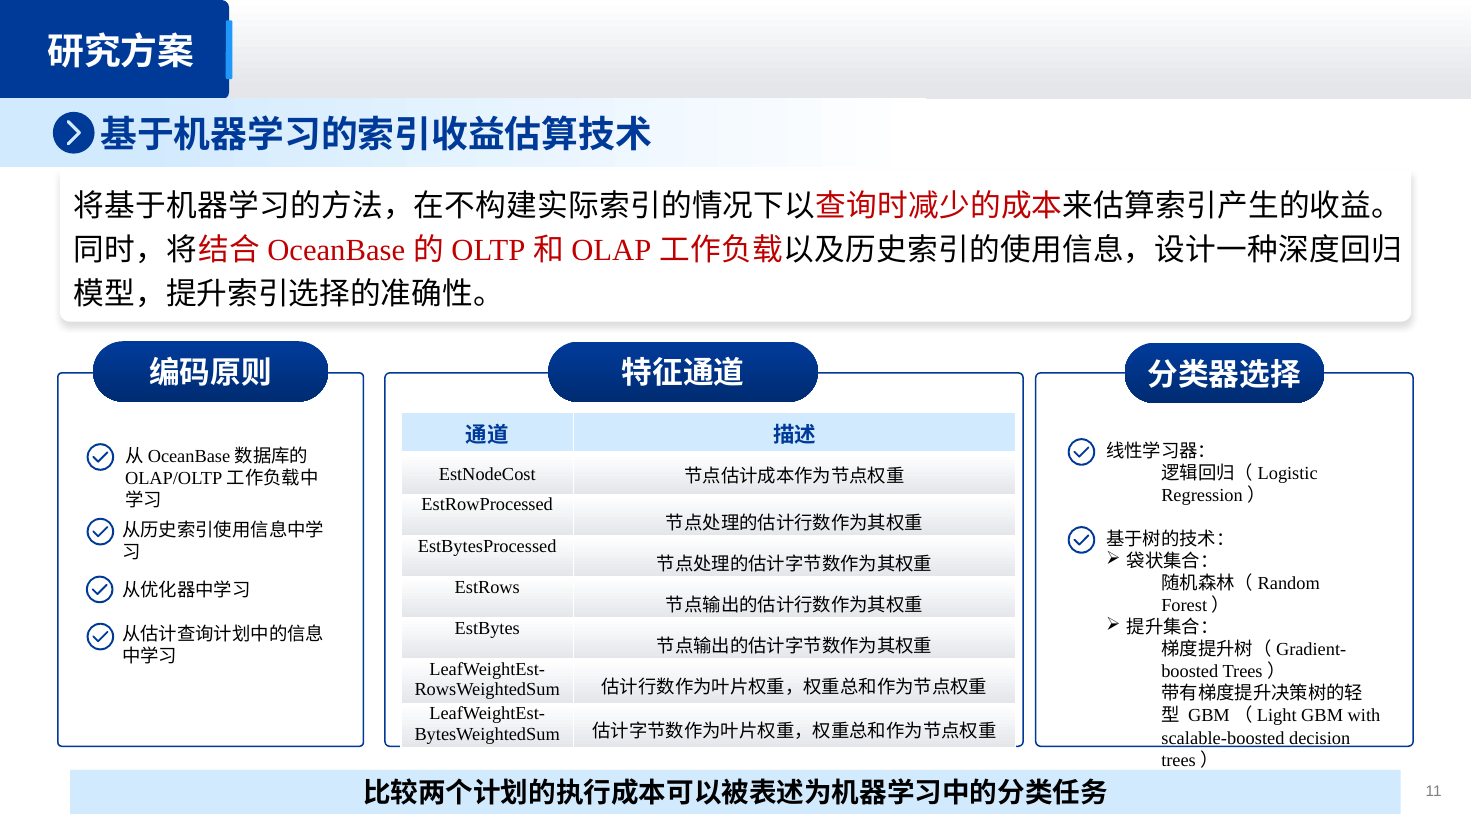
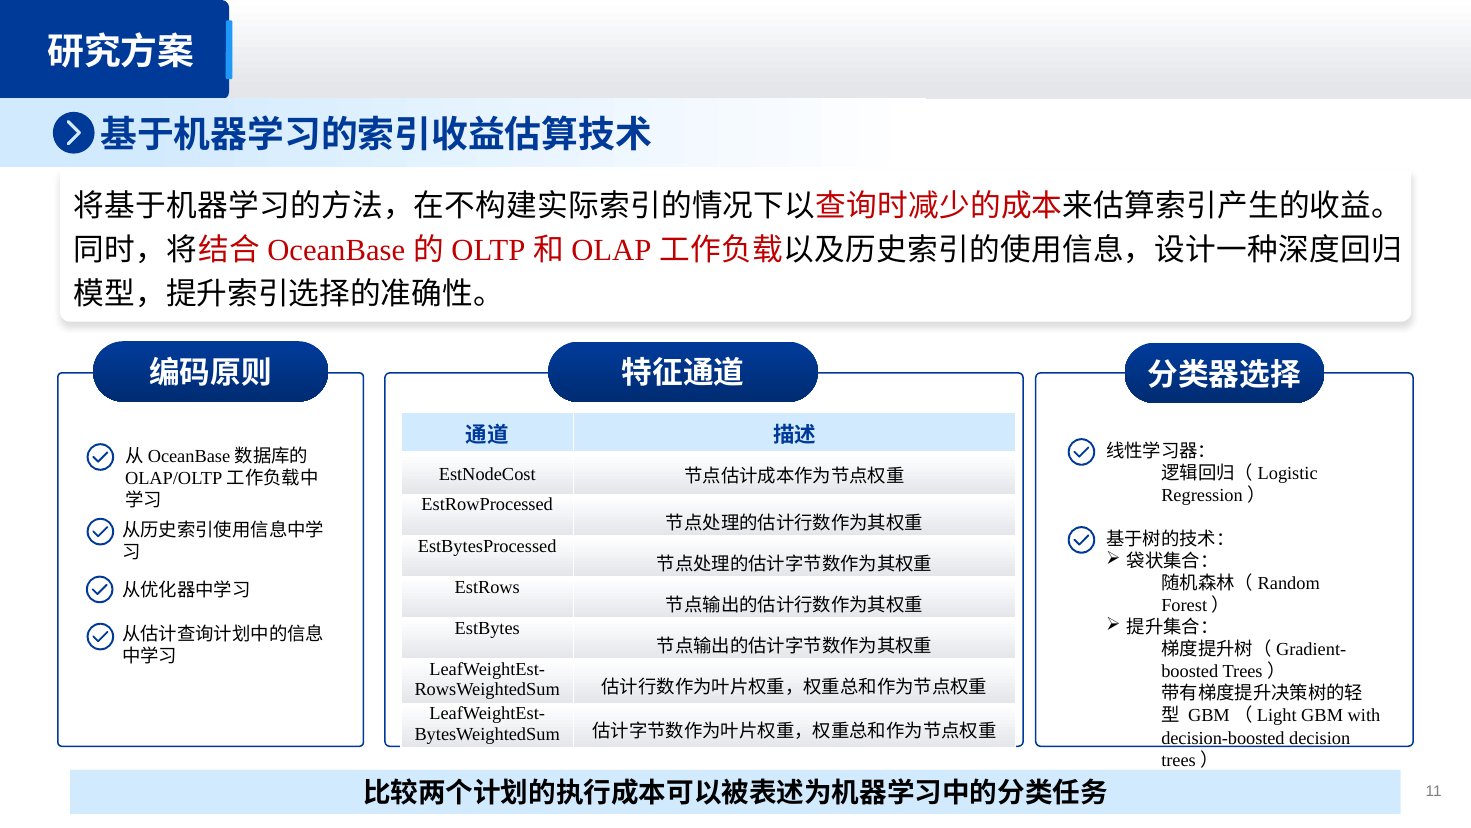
scalable-boosted: scalable-boosted -> decision-boosted (1223, 737)
